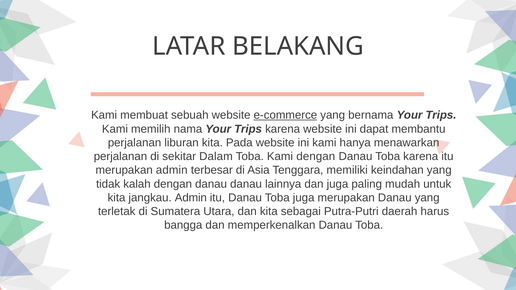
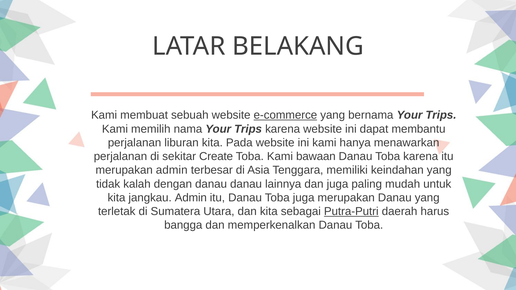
Dalam: Dalam -> Create (216, 157)
Kami dengan: dengan -> bawaan (316, 157)
Putra-Putri underline: none -> present (351, 212)
